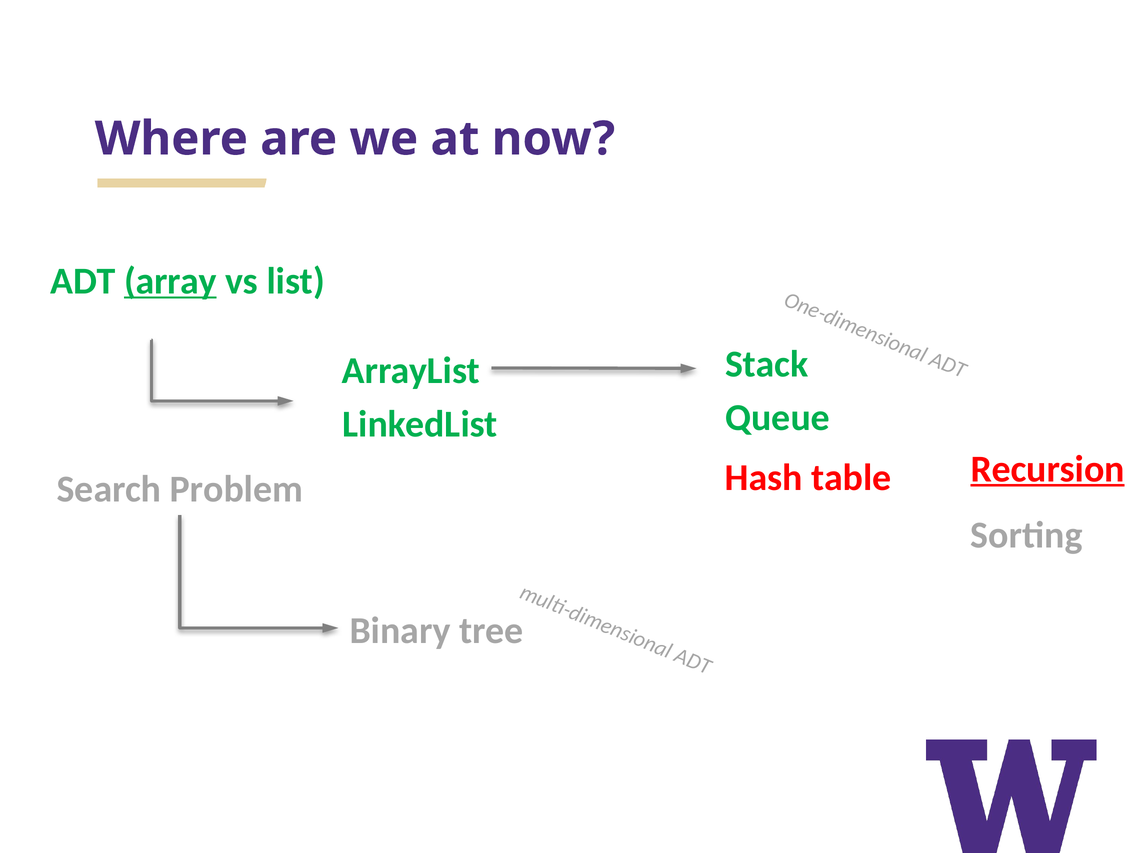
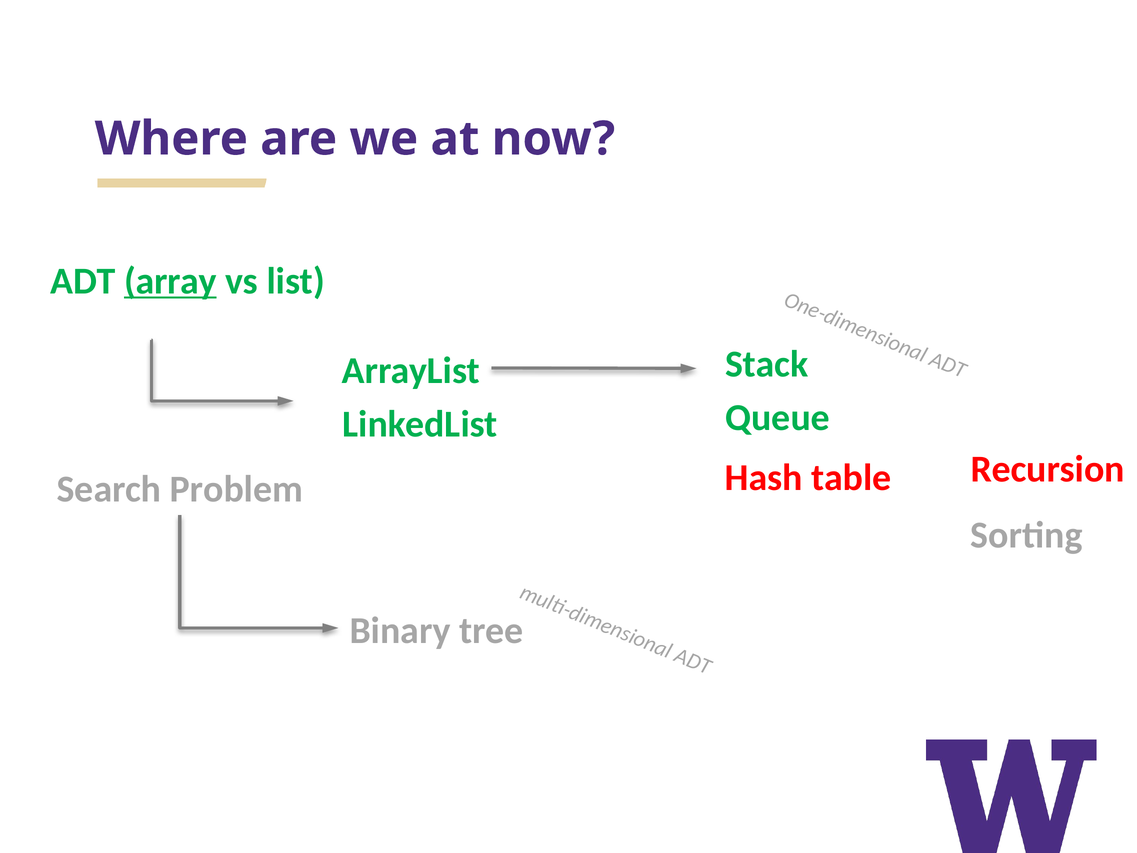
Recursion underline: present -> none (1048, 469)
